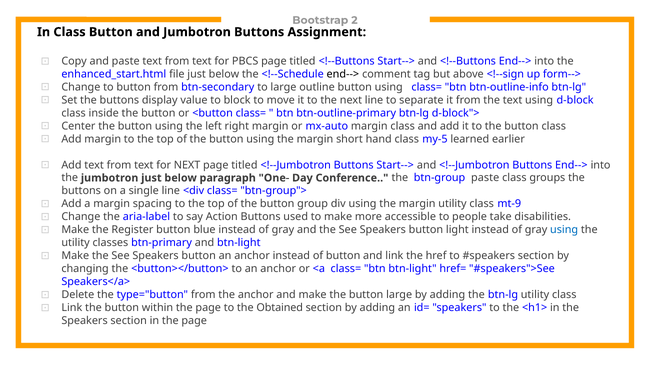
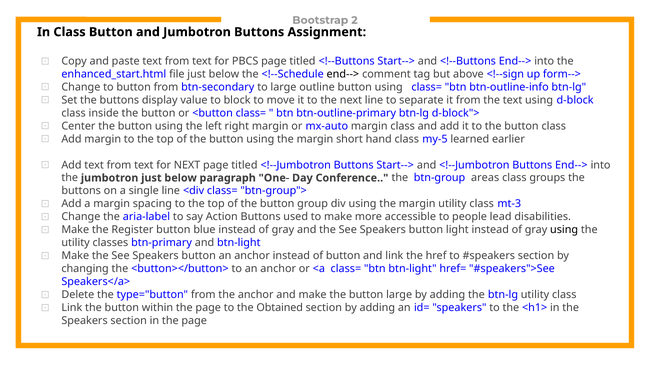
btn-group paste: paste -> areas (485, 178)
mt-9: mt-9 -> mt-3 (509, 204)
take: take -> lead (501, 217)
using colour: blue -> black (564, 230)
